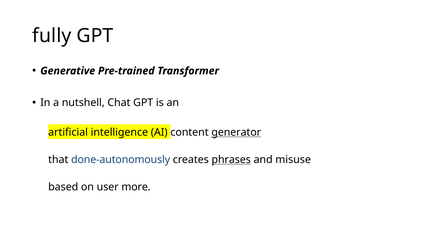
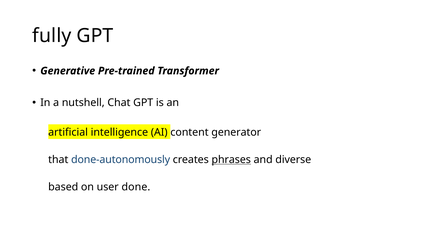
generator underline: present -> none (236, 132)
misuse: misuse -> diverse (293, 159)
more: more -> done (136, 187)
